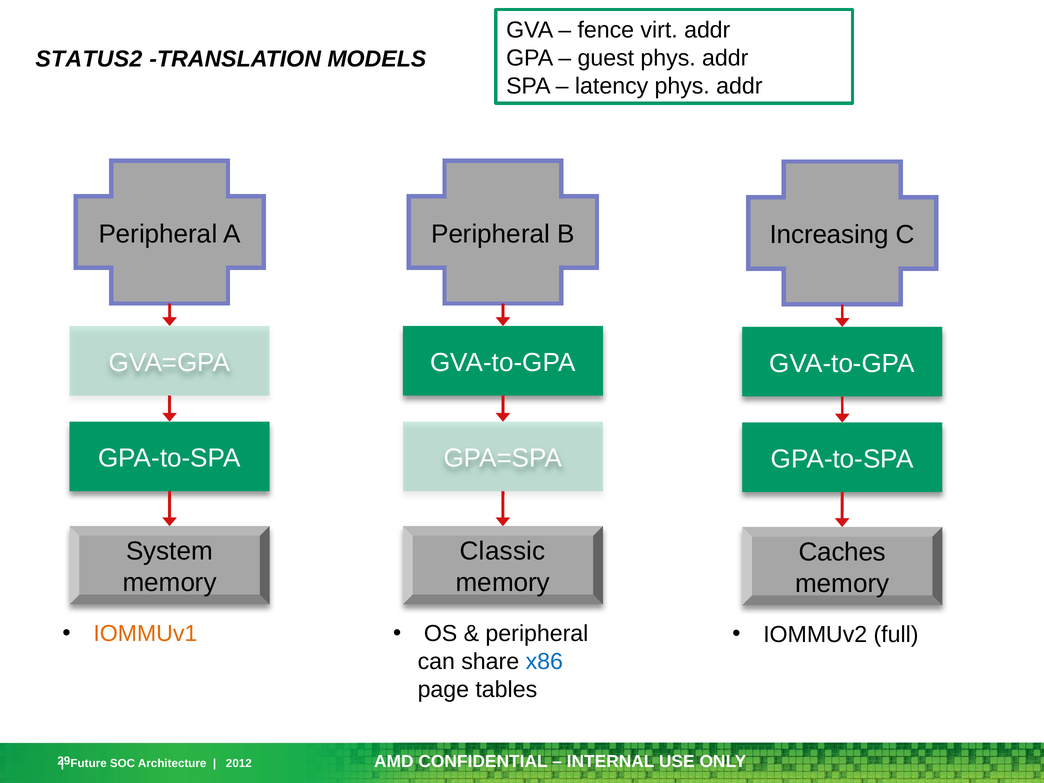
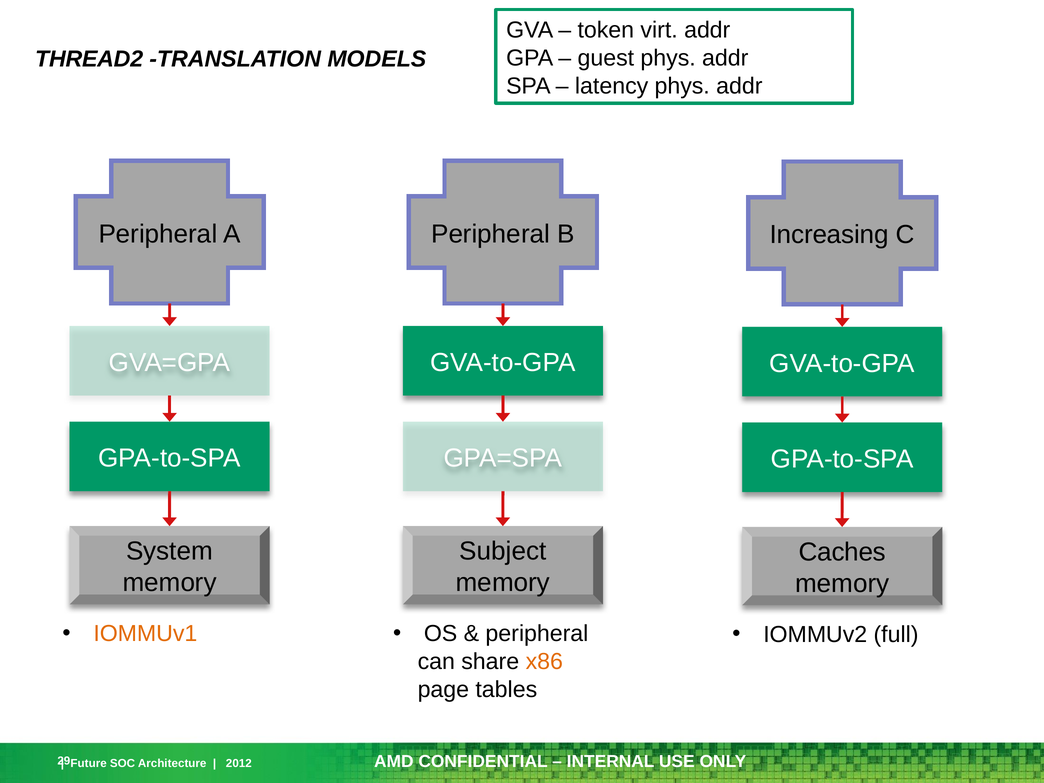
fence: fence -> token (606, 30)
STATUS2: STATUS2 -> THREAD2 (89, 59)
Classic: Classic -> Subject (503, 551)
x86 colour: blue -> orange (544, 662)
